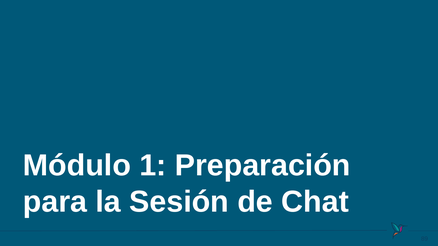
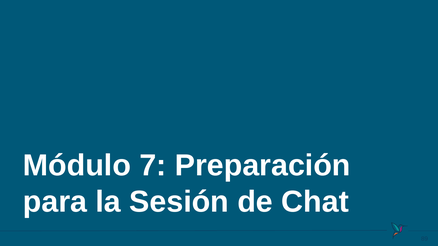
1: 1 -> 7 (153, 166)
